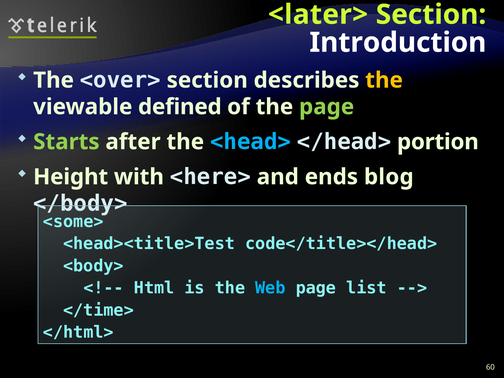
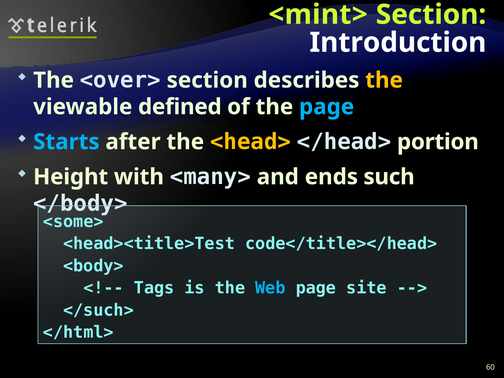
<later>: <later> -> <mint> (318, 15)
page colour: light green -> light blue (327, 107)
Starts colour: light green -> light blue (66, 142)
<head> colour: light blue -> yellow (251, 142)
<here>: <here> -> <many> (210, 177)
blog: blog -> such (389, 177)
Html: Html -> Tags (154, 288)
list: list -> site (366, 288)
</time>: </time> -> </such> (98, 310)
